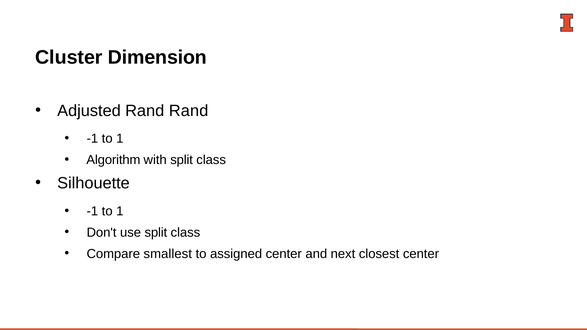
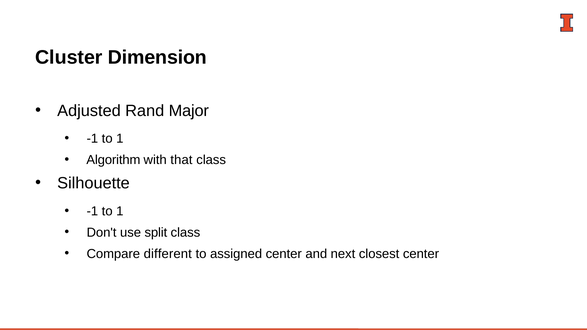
Rand Rand: Rand -> Major (189, 111)
with split: split -> that (181, 160)
smallest: smallest -> different (168, 254)
